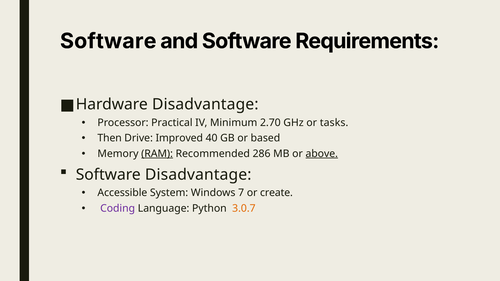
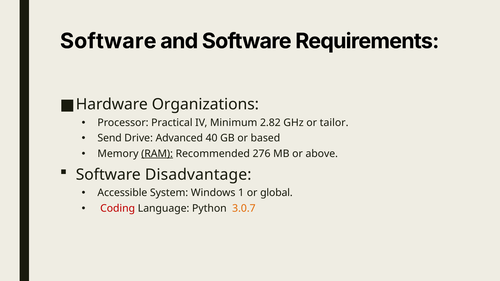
Hardware Disadvantage: Disadvantage -> Organizations (205, 105)
2.70: 2.70 -> 2.82 (270, 123)
tasks: tasks -> tailor (334, 123)
Then: Then -> Send (110, 138)
Improved: Improved -> Advanced (179, 138)
286: 286 -> 276 (262, 154)
above underline: present -> none (322, 154)
7: 7 -> 1 (241, 193)
create: create -> global (276, 193)
Coding colour: purple -> red (118, 208)
